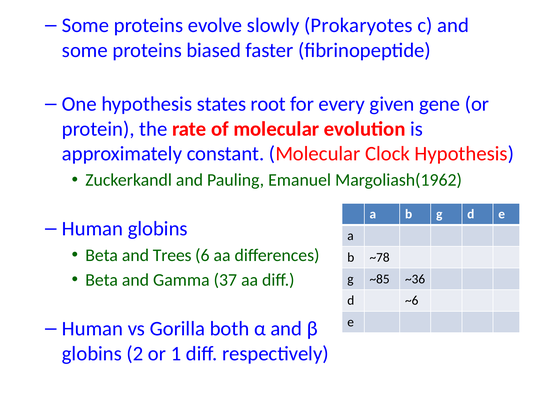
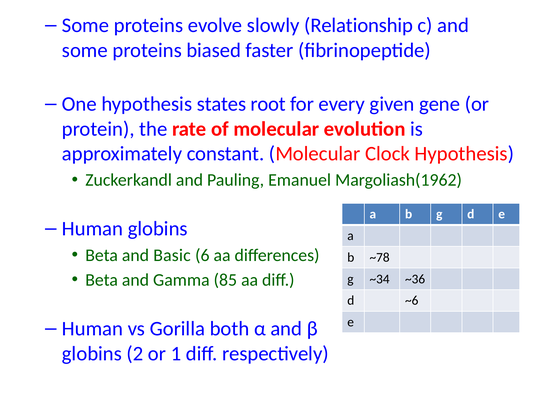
Prokaryotes: Prokaryotes -> Relationship (359, 25)
Trees: Trees -> Basic (172, 256)
37: 37 -> 85 (225, 281)
~85: ~85 -> ~34 (380, 280)
